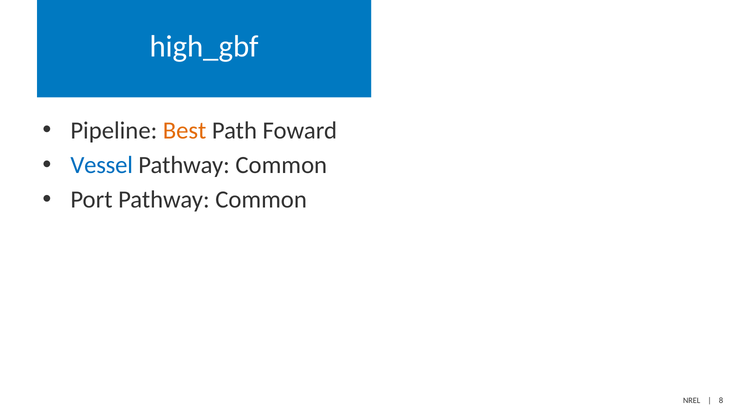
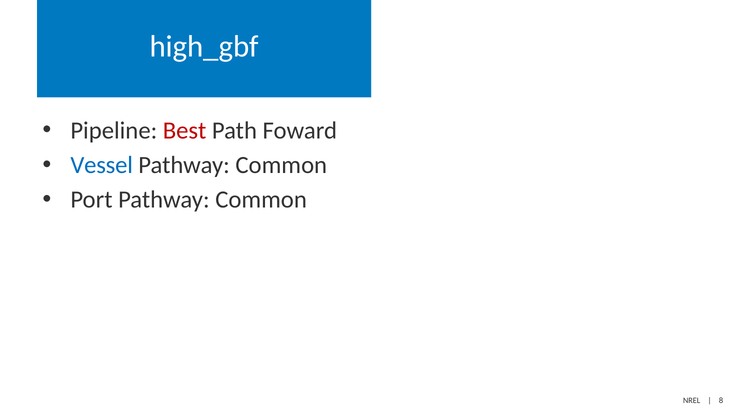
Best colour: orange -> red (185, 130)
